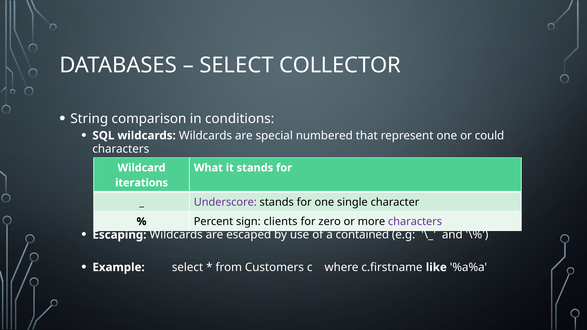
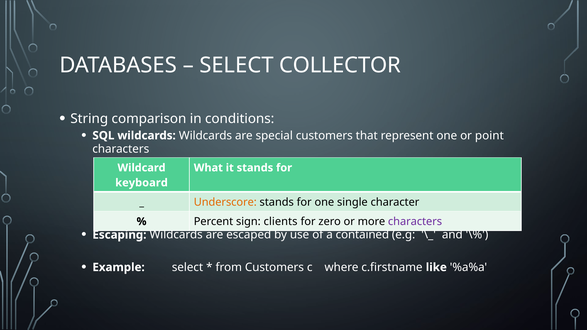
special numbered: numbered -> customers (324, 136)
could: could -> point (489, 136)
iterations: iterations -> keyboard (141, 183)
Underscore colour: purple -> orange (225, 202)
